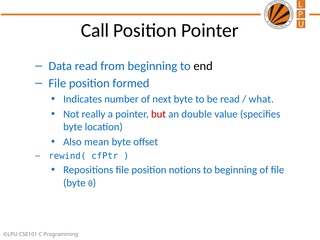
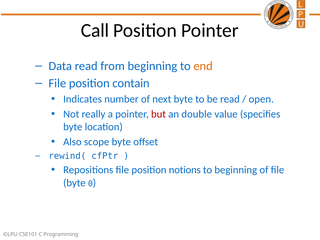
end colour: black -> orange (203, 66)
formed: formed -> contain (131, 83)
what: what -> open (261, 99)
mean: mean -> scope (97, 142)
